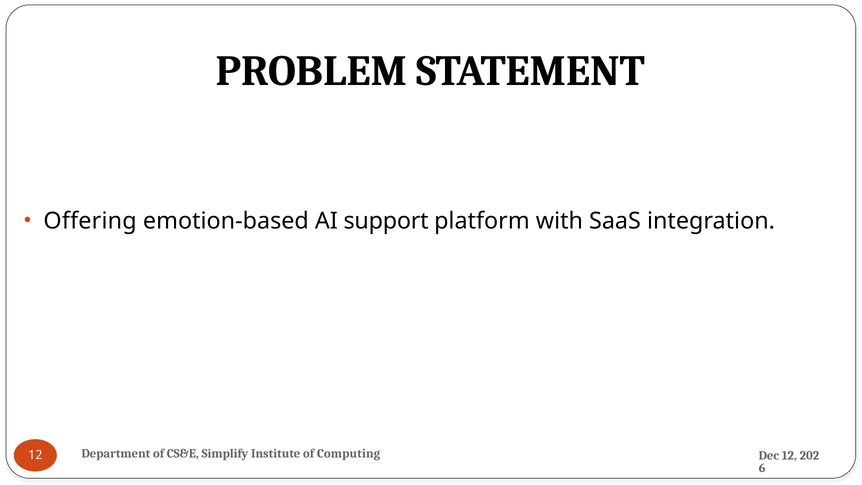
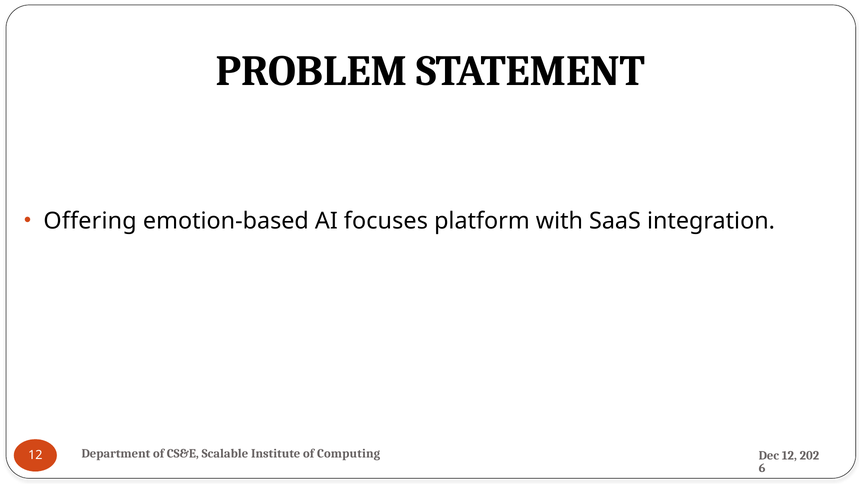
support: support -> focuses (386, 221)
Simplify: Simplify -> Scalable (225, 453)
